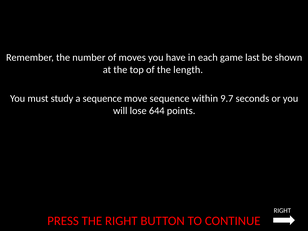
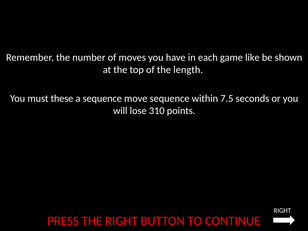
last: last -> like (252, 57)
study: study -> these (62, 99)
9.7: 9.7 -> 7.5 (227, 99)
644: 644 -> 310 (157, 111)
